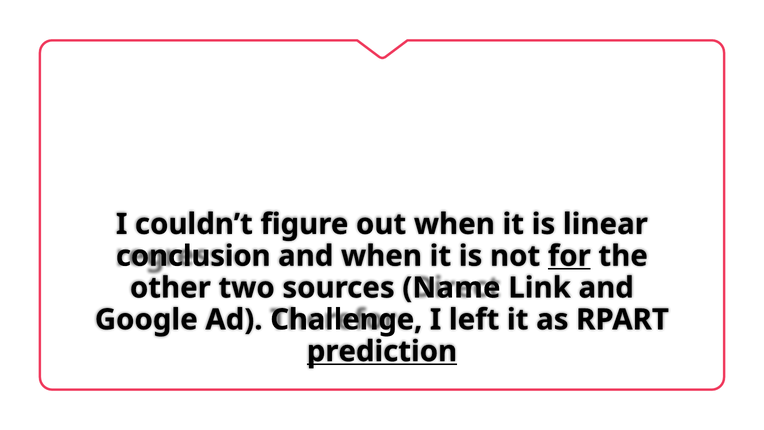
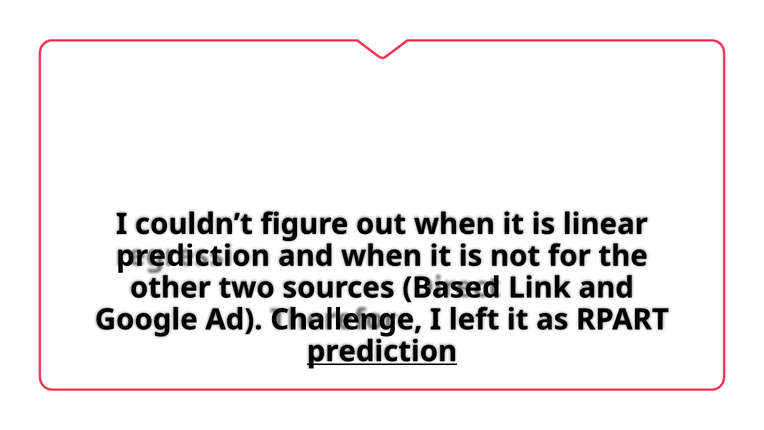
conclusion: conclusion -> prediction (193, 256)
for underline: present -> none (569, 256)
Name: Name -> Based (451, 288)
